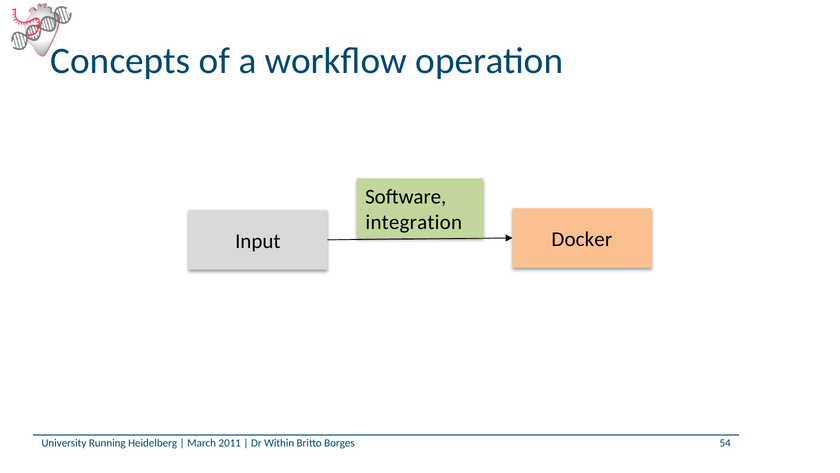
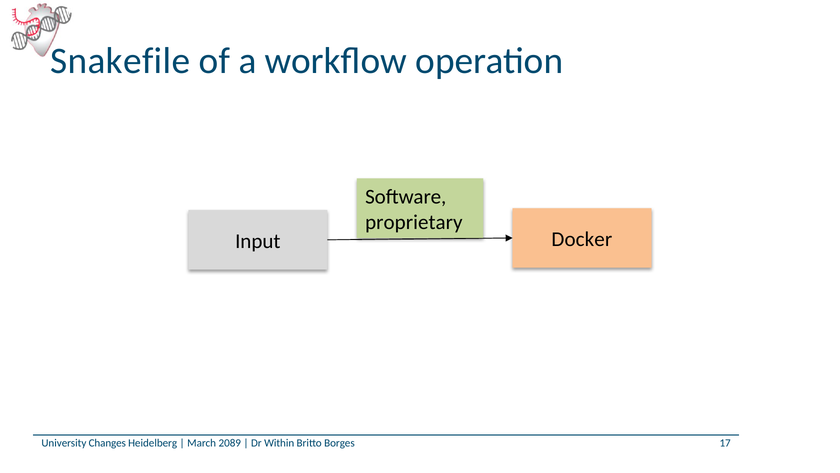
Concepts: Concepts -> Snakefile (120, 61)
integration: integration -> proprietary (414, 222)
Running: Running -> Changes (107, 443)
2011: 2011 -> 2089 (230, 443)
54: 54 -> 17 (725, 443)
